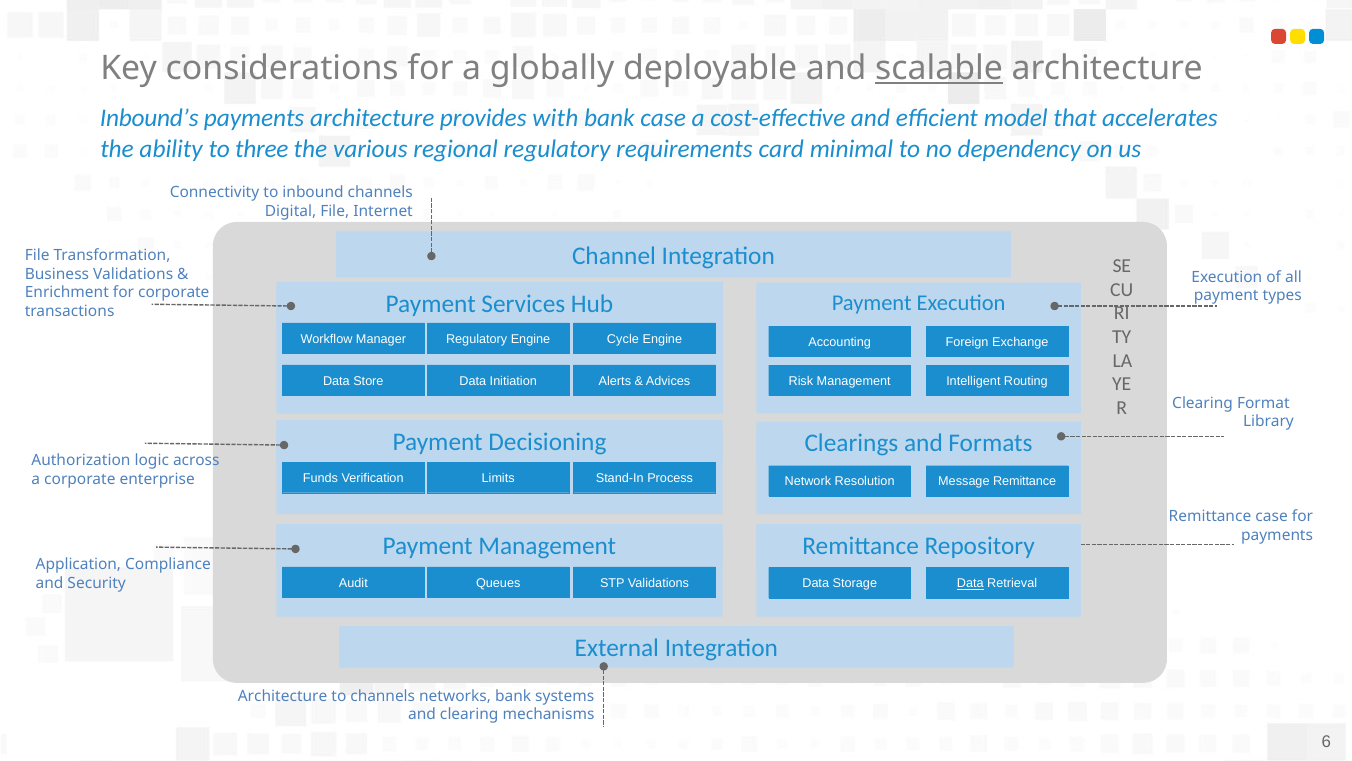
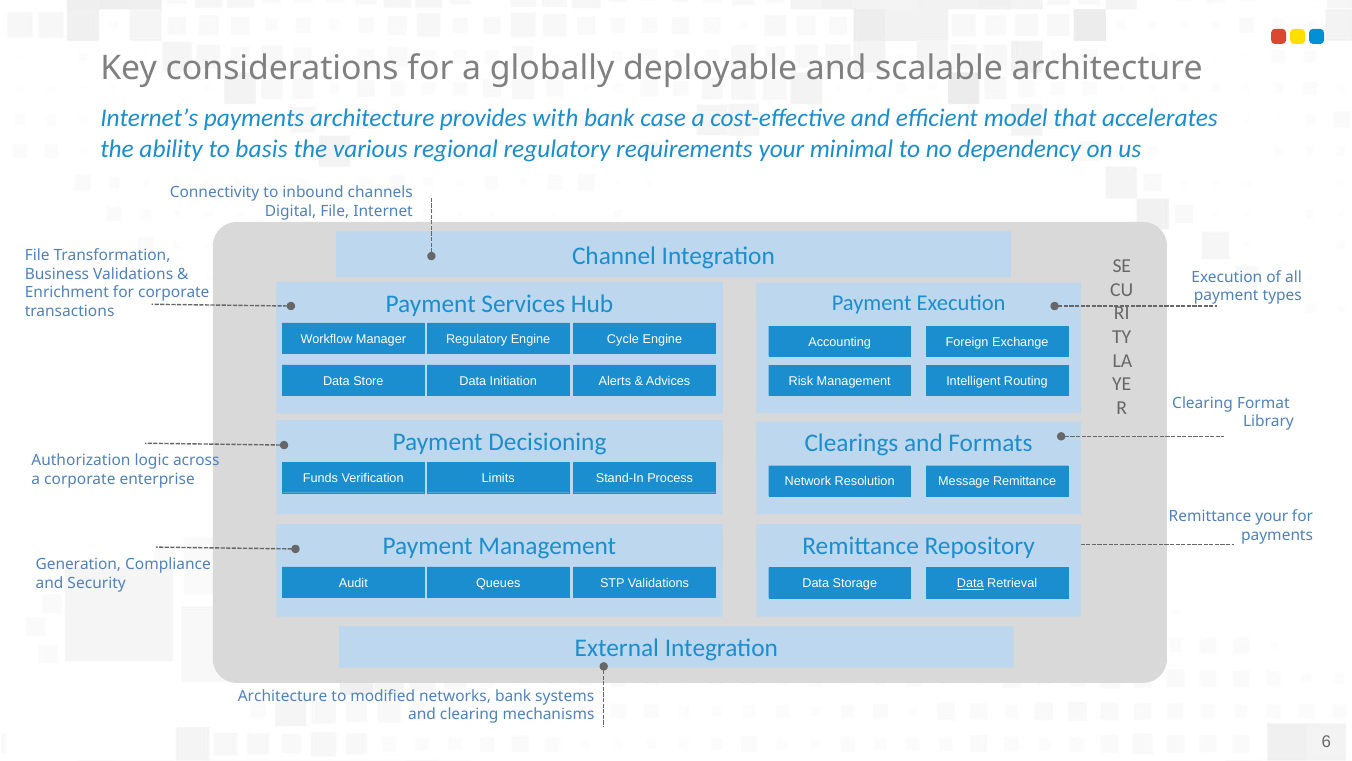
scalable underline: present -> none (939, 69)
Inbound’s: Inbound’s -> Internet’s (149, 118)
three: three -> basis (262, 149)
requirements card: card -> your (781, 149)
Remittance case: case -> your (1272, 516)
Application: Application -> Generation (78, 564)
to channels: channels -> modified (383, 696)
